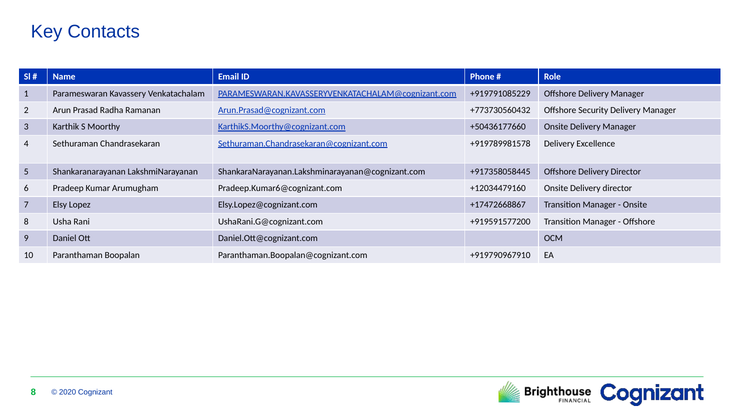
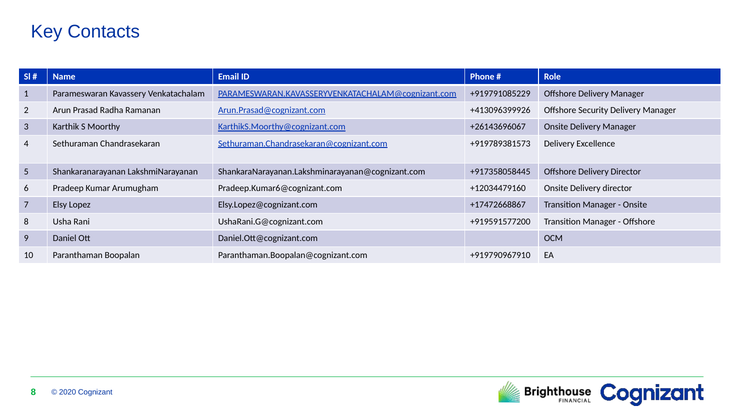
+773730560432: +773730560432 -> +413096399926 (500, 110)
+50436177660: +50436177660 -> +26143696067 (498, 127)
+919789981578: +919789981578 -> +919789381573 (500, 144)
